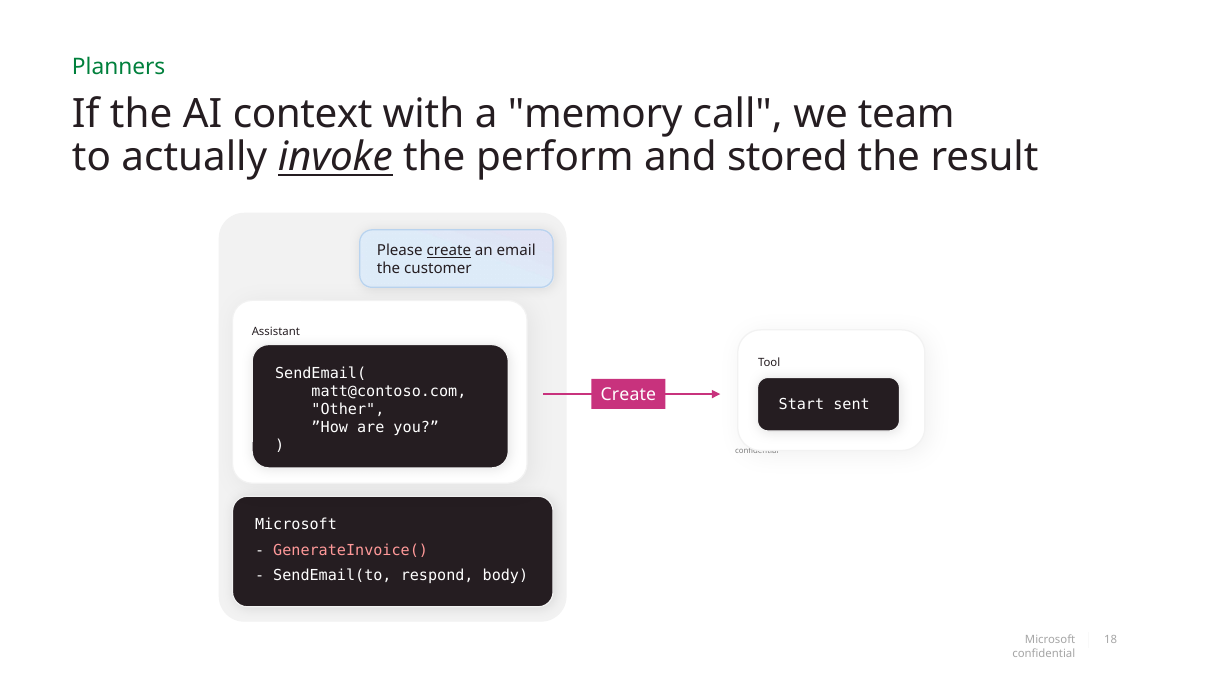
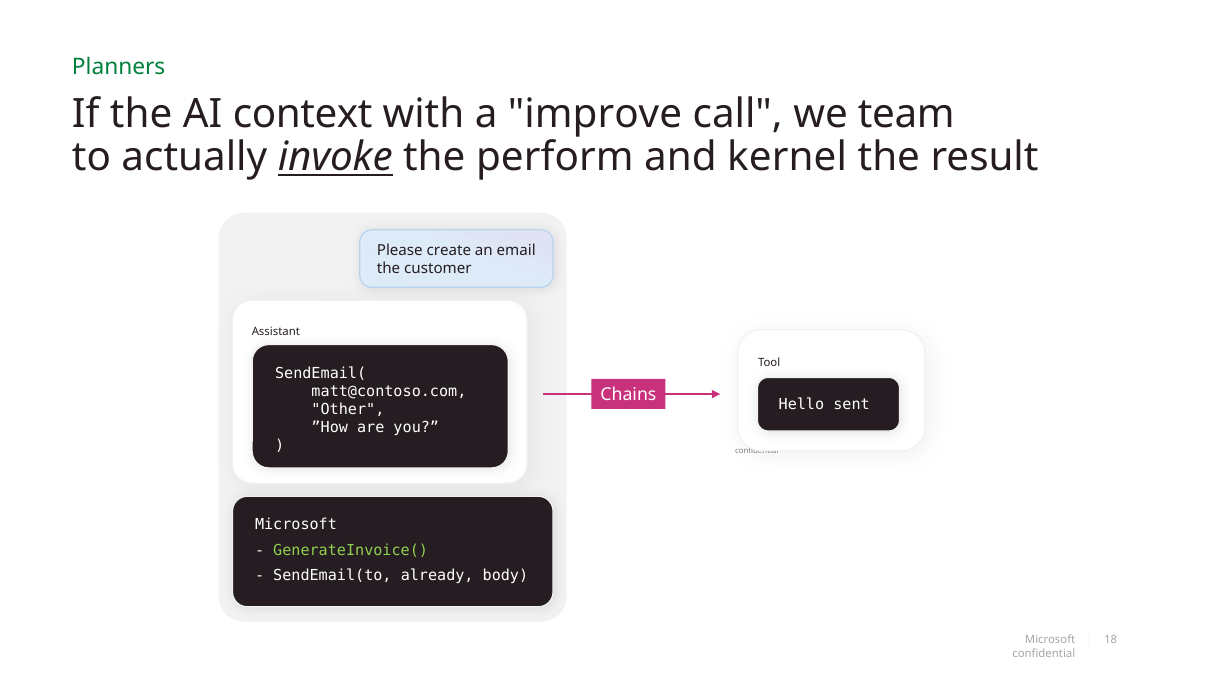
memory: memory -> improve (595, 114)
stored: stored -> kernel (787, 157)
create underline: present -> none (449, 250)
Create: Create -> Chains (628, 395)
Start: Start -> Hello (801, 404)
GenerateInvoice( colour: pink -> light green (351, 550)
respond: respond -> already (437, 576)
